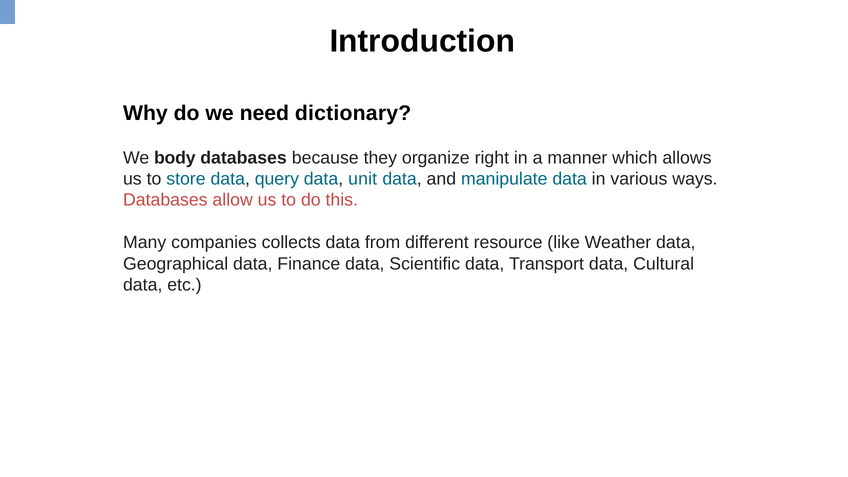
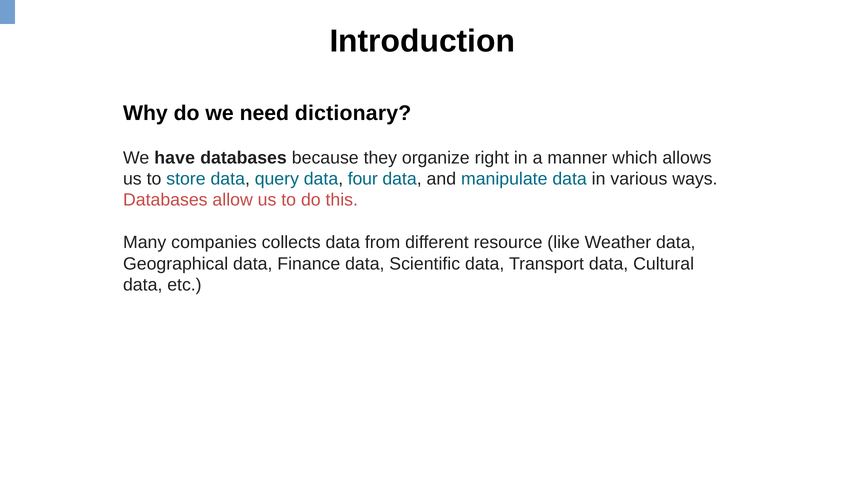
body: body -> have (175, 158)
unit: unit -> four (363, 179)
